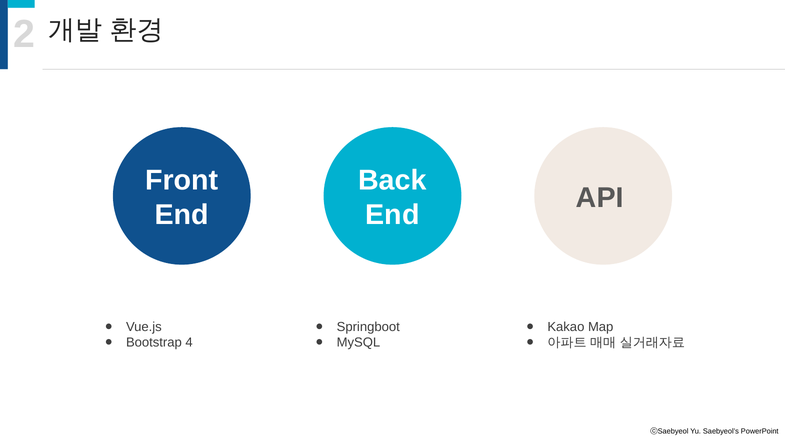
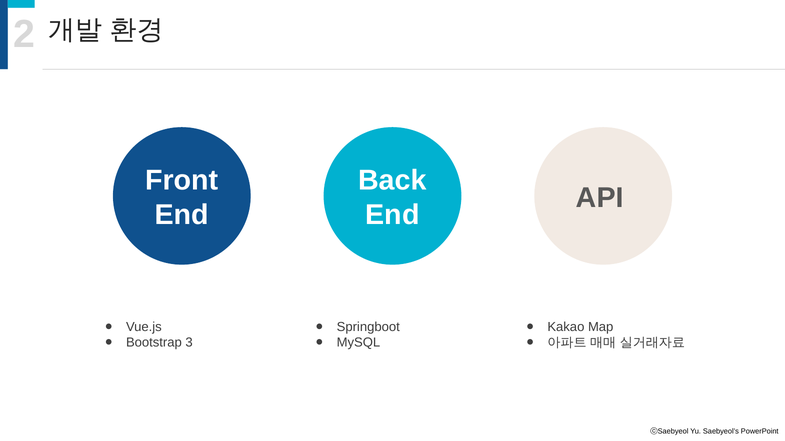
4: 4 -> 3 (189, 343)
